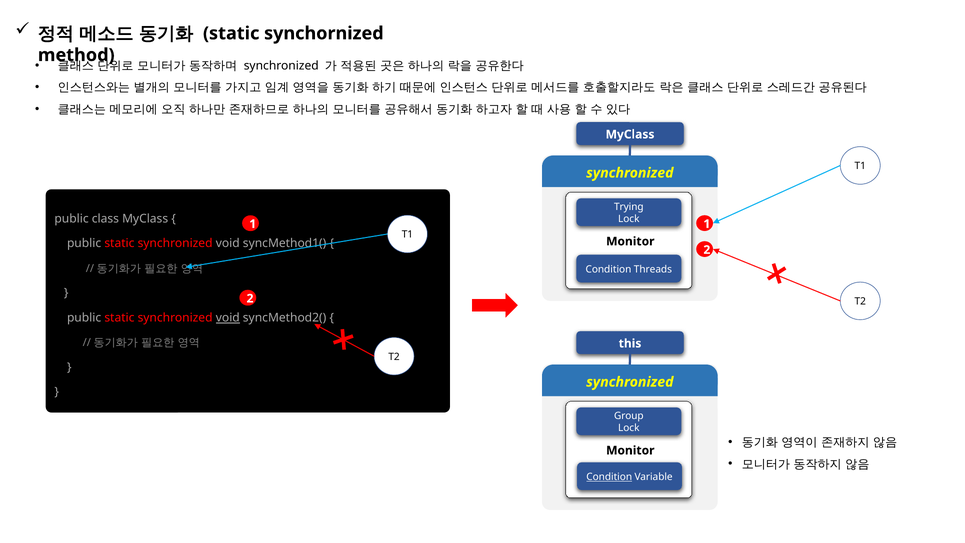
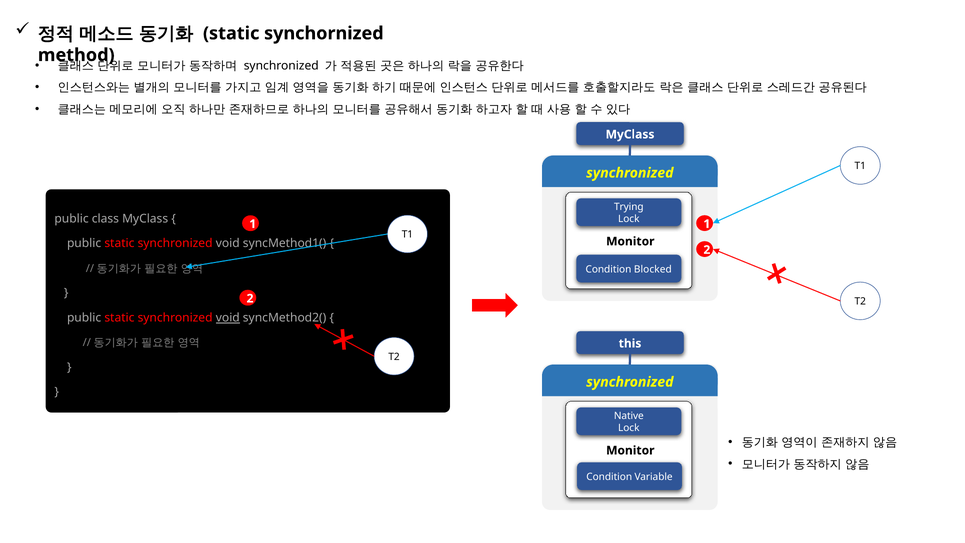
Threads: Threads -> Blocked (653, 269)
Group: Group -> Native (629, 416)
Condition underline: present -> none (609, 477)
